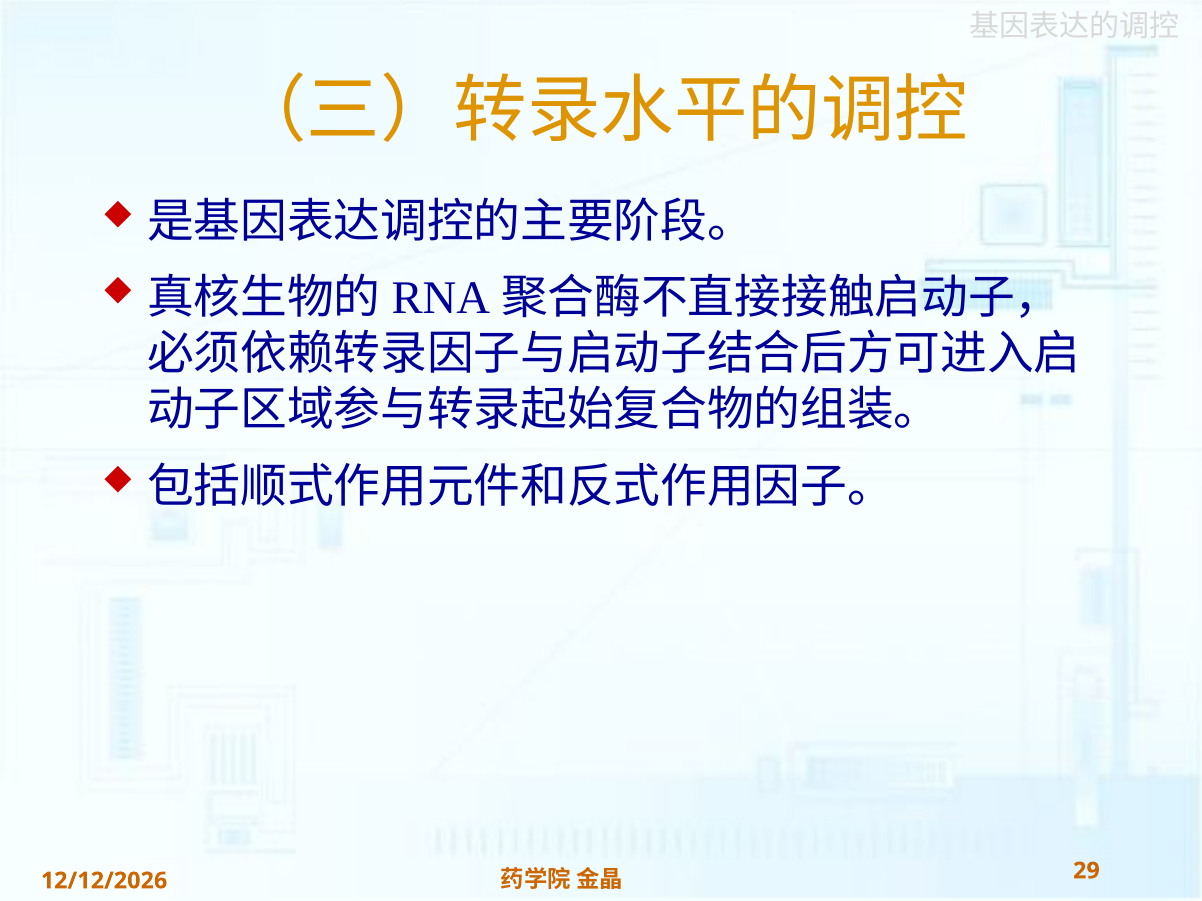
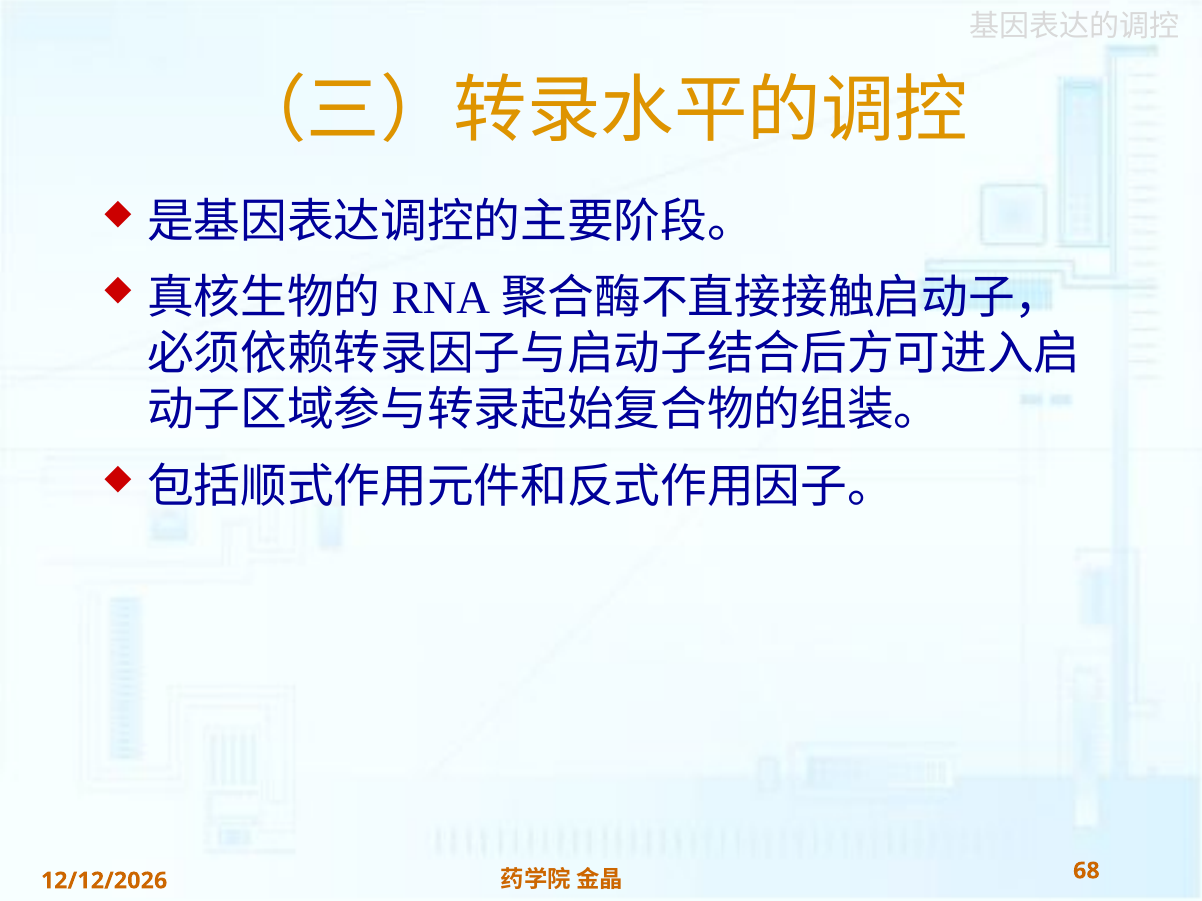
29: 29 -> 68 (1086, 871)
